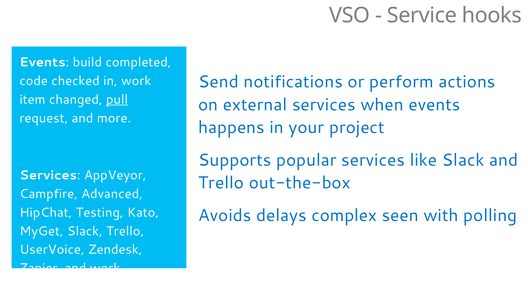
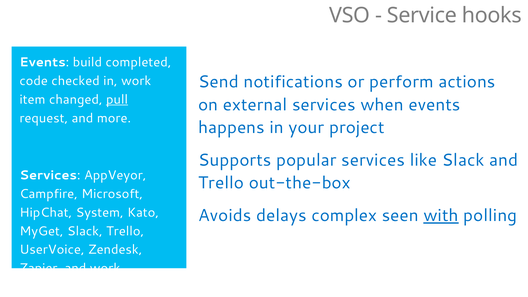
Advanced: Advanced -> Microsoft (112, 194)
Testing: Testing -> System (100, 212)
with underline: none -> present (441, 216)
